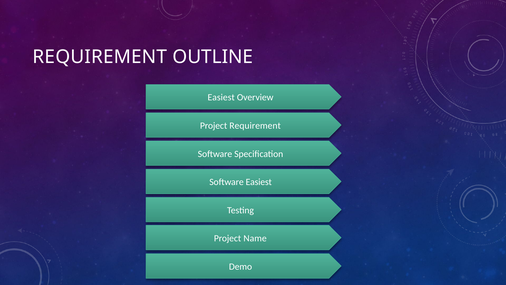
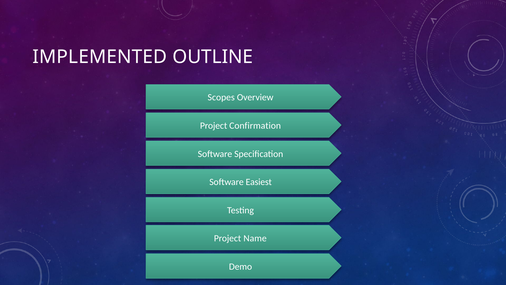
REQUIREMENT: REQUIREMENT -> IMPLEMENTED (100, 57)
Easiest: Easiest -> Scopes (221, 97)
Project Requirement: Requirement -> Confirmation (255, 126)
